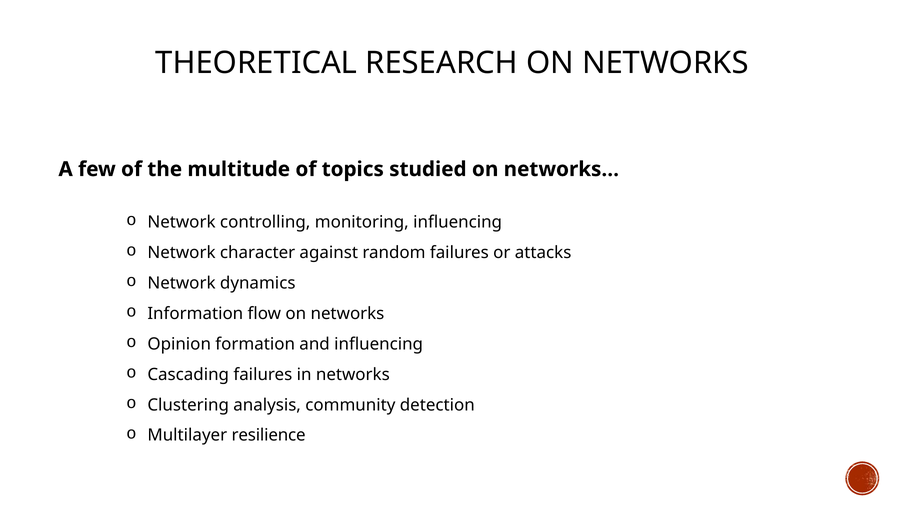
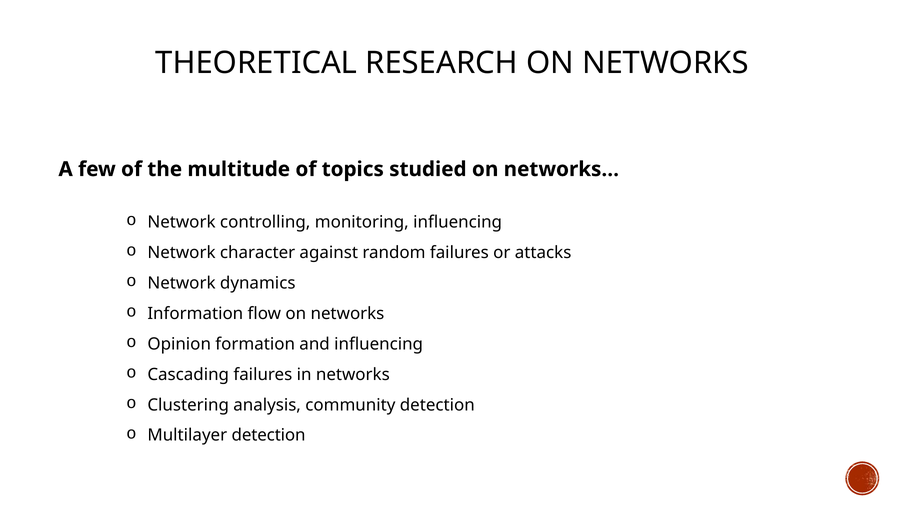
Multilayer resilience: resilience -> detection (269, 436)
